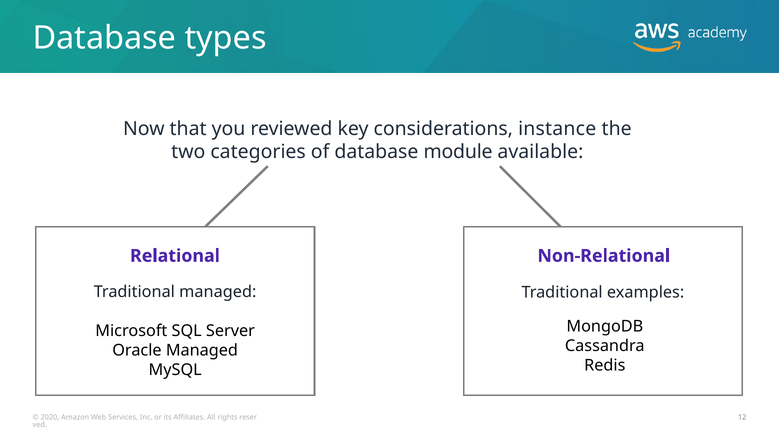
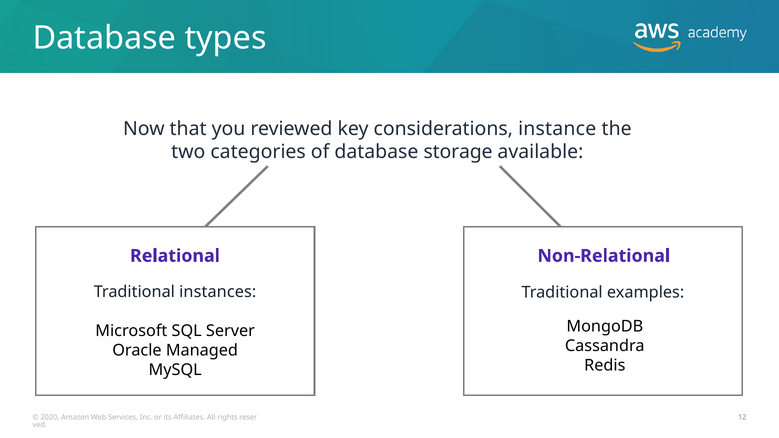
module: module -> storage (458, 152)
Traditional managed: managed -> instances (218, 292)
